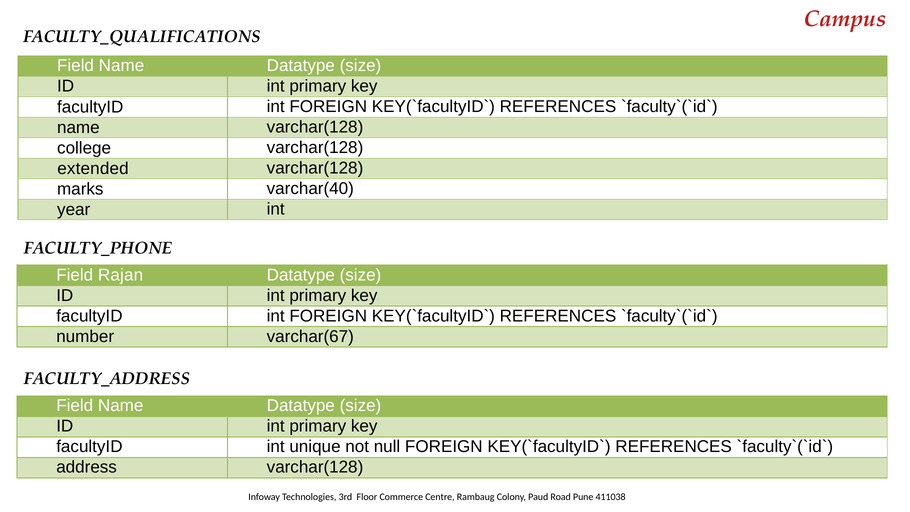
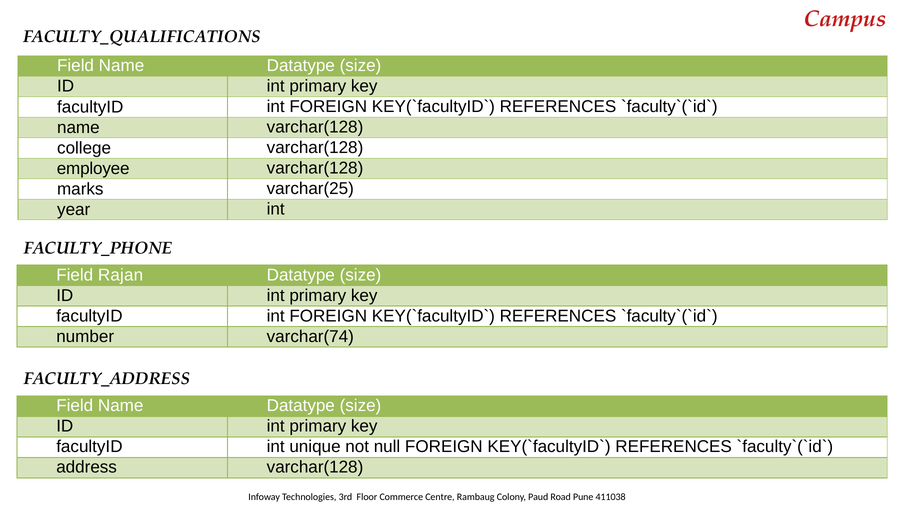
extended: extended -> employee (93, 169)
varchar(40: varchar(40 -> varchar(25 (310, 189)
varchar(67: varchar(67 -> varchar(74 (310, 336)
